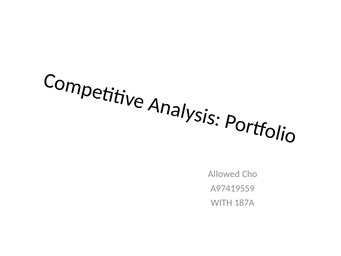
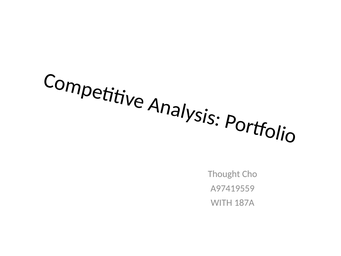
Allowed: Allowed -> Thought (224, 174)
